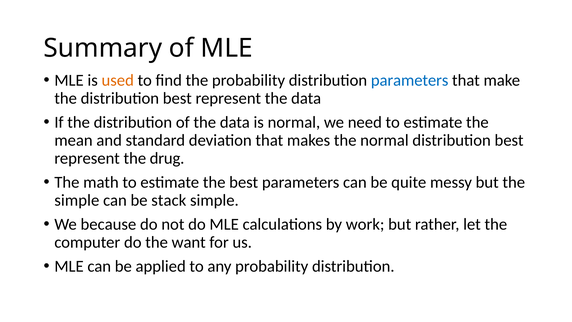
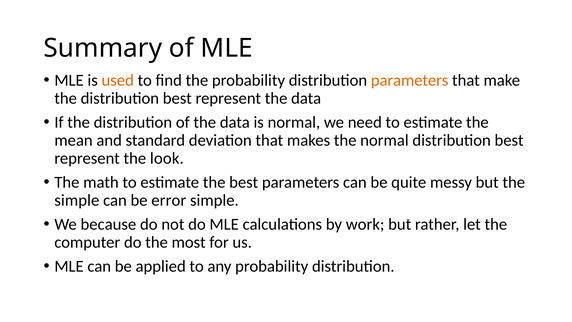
parameters colour: blue -> orange (410, 80)
drug: drug -> look (167, 158)
stack: stack -> error (169, 200)
want: want -> most (189, 242)
